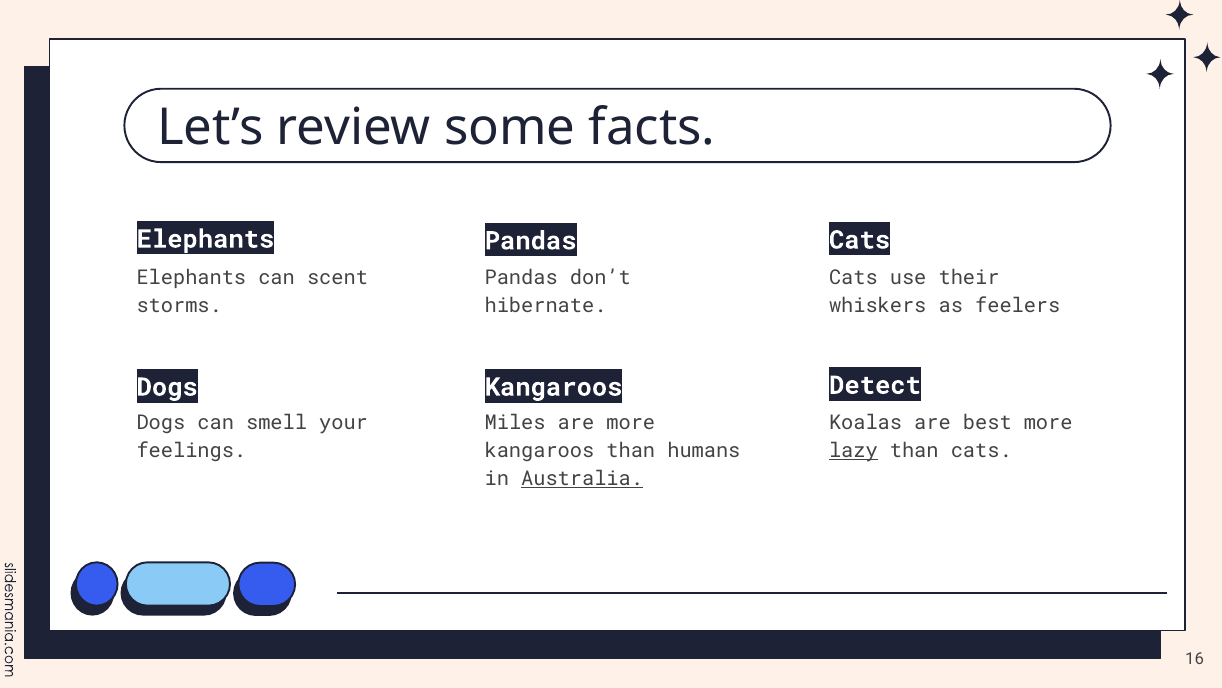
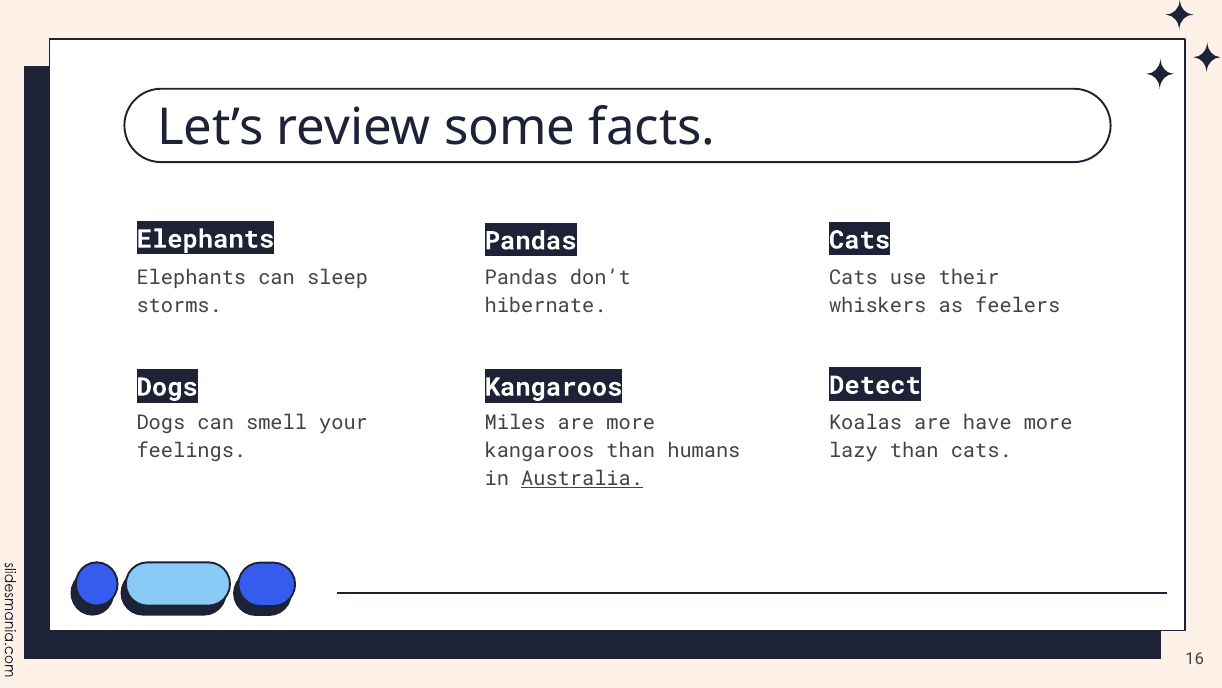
scent: scent -> sleep (338, 277)
best: best -> have (987, 422)
lazy underline: present -> none (853, 450)
